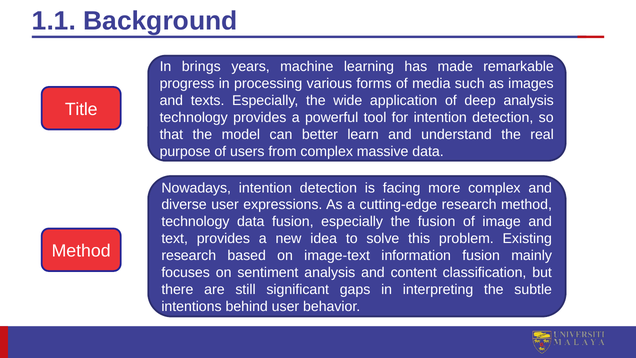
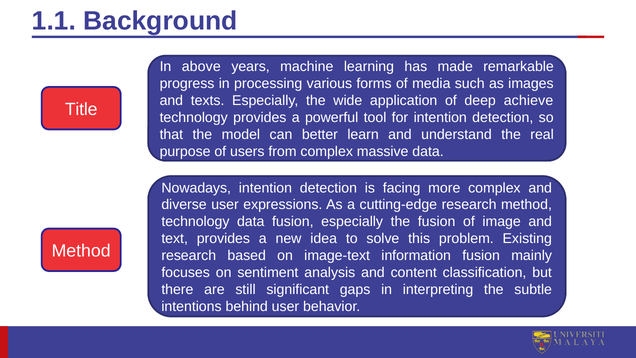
brings: brings -> above (201, 67)
deep analysis: analysis -> achieve (529, 101)
